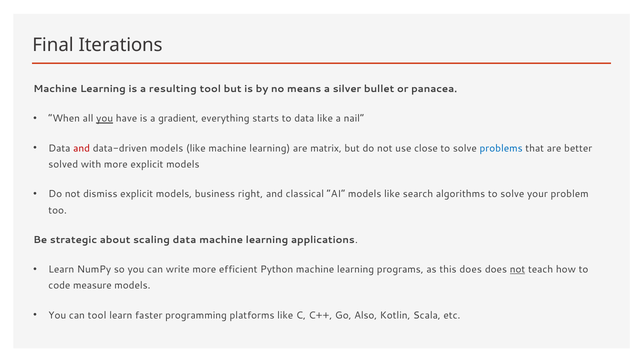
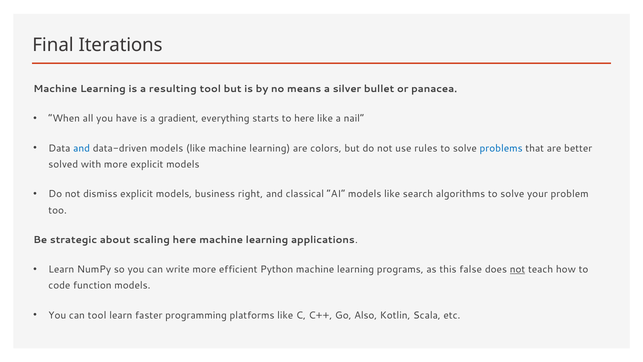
you underline: present -> none (105, 119)
to data: data -> here (304, 119)
and colour: red -> blue (82, 148)
matrix: matrix -> colors (326, 148)
close: close -> rules (426, 148)
scaling data: data -> here (185, 240)
this does: does -> false (471, 269)
measure: measure -> function (92, 285)
